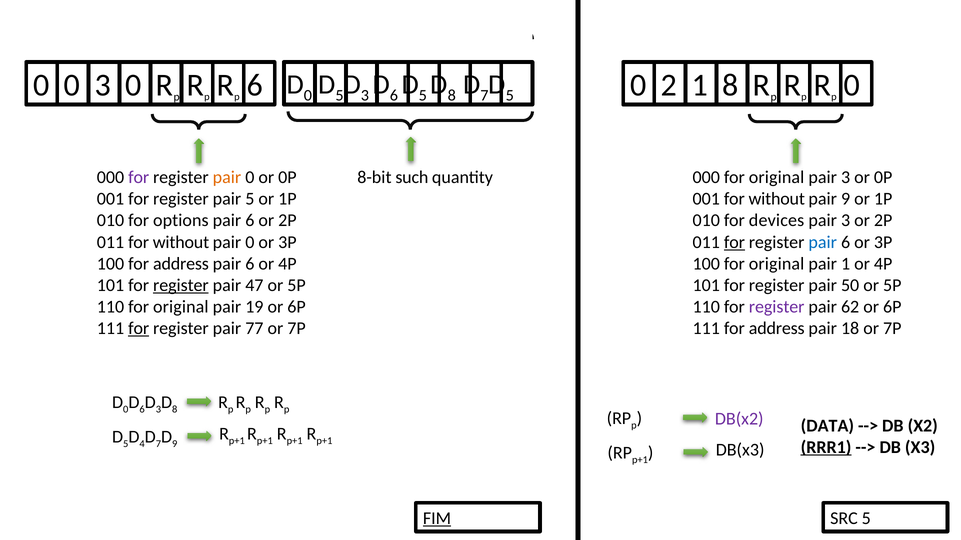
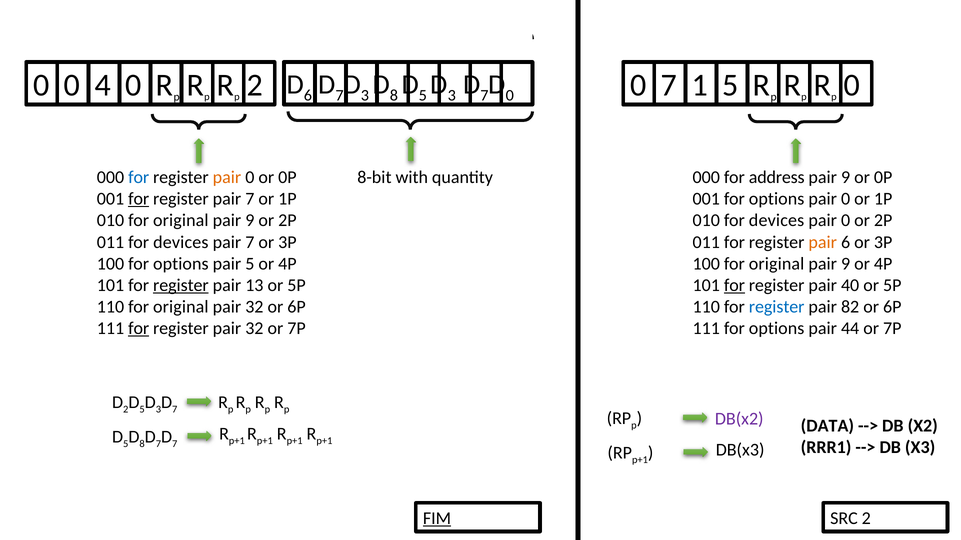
0 3: 3 -> 4 (103, 85)
6: 6 -> 2 (255, 85)
0: 0 -> 6 (308, 95)
5: 5 -> 7 (340, 95)
6: 6 -> 8 (394, 95)
8: 8 -> 3 (452, 95)
5: 5 -> 0 (510, 95)
0 2: 2 -> 7 (669, 85)
1 8: 8 -> 5 (730, 85)
for colour: purple -> blue (139, 177)
000 for original: original -> address (777, 177)
3: 3 -> 9 (846, 177)
such: such -> with (412, 177)
for underline: none -> present (139, 199)
register pair 5: 5 -> 7 (250, 199)
001 for without: without -> options (777, 199)
9: 9 -> 0 (846, 199)
010 for options: options -> original (181, 221)
6: 6 -> 9 (250, 221)
3: 3 -> 0 (846, 221)
011 for without: without -> devices (181, 242)
0: 0 -> 7 (250, 242)
for underline: present -> none (734, 242)
pair colour: blue -> orange (823, 242)
100 for address: address -> options (181, 264)
6: 6 -> 5 (250, 264)
1: 1 -> 9 (846, 264)
47: 47 -> 13 (254, 286)
for underline: none -> present (734, 286)
50: 50 -> 40 (850, 286)
19: 19 -> 32 (254, 307)
register colour: purple -> blue (777, 307)
62: 62 -> 82 (850, 307)
register pair 77: 77 -> 32 (254, 329)
111 for address: address -> options (777, 329)
18: 18 -> 44 (850, 329)
0: 0 -> 2 (126, 410)
6: 6 -> 5 (142, 410)
8: 8 -> 7 (175, 410)
4: 4 -> 8 (142, 444)
9: 9 -> 7 (175, 444)
RRR1 underline: present -> none (826, 448)
SRC 5: 5 -> 2 (866, 519)
